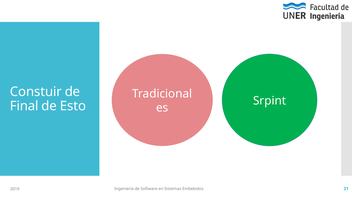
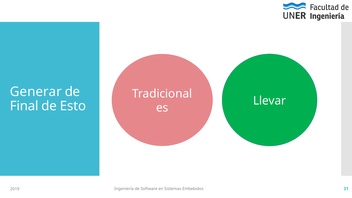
Constuir: Constuir -> Generar (36, 92)
Srpint: Srpint -> Llevar (270, 101)
